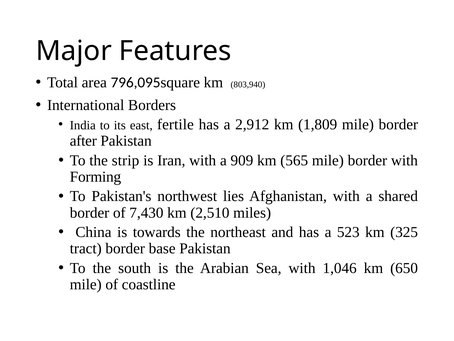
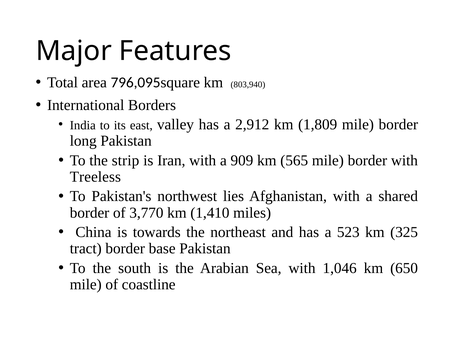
fertile: fertile -> valley (175, 124)
after: after -> long (83, 141)
Forming: Forming -> Treeless (95, 177)
7,430: 7,430 -> 3,770 (146, 212)
2,510: 2,510 -> 1,410 (210, 212)
